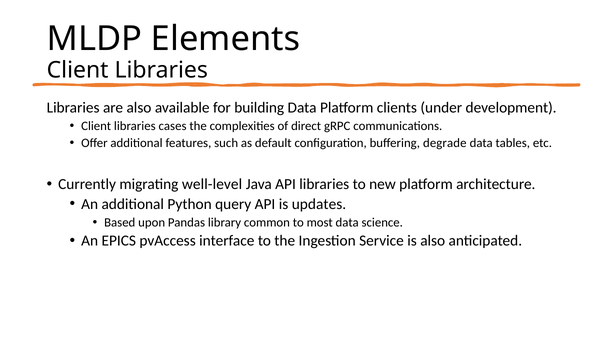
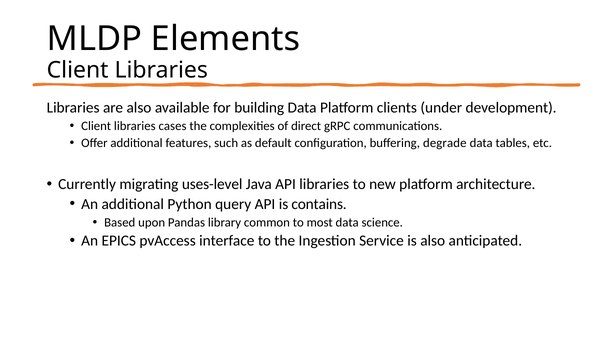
well-level: well-level -> uses-level (212, 184)
updates: updates -> contains (319, 204)
